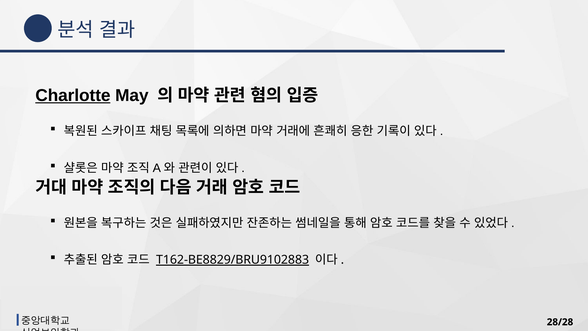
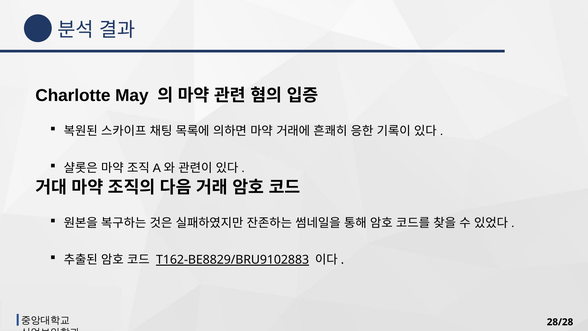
Charlotte underline: present -> none (73, 95)
